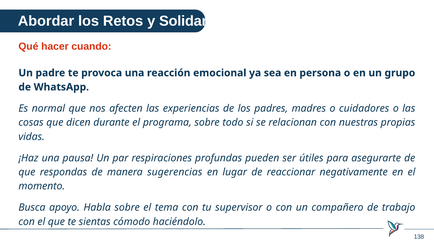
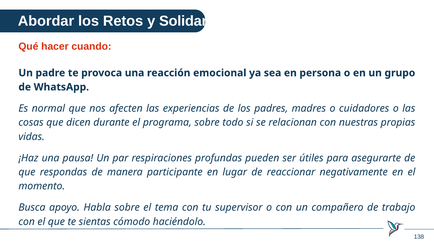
sugerencias: sugerencias -> participante (175, 172)
